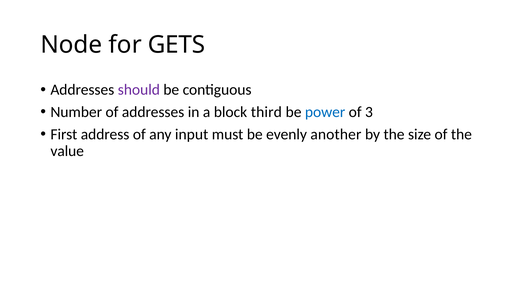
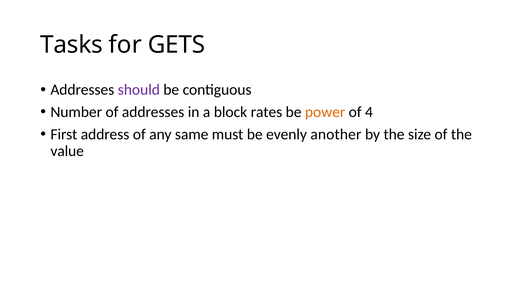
Node: Node -> Tasks (71, 45)
third: third -> rates (266, 112)
power colour: blue -> orange (325, 112)
3: 3 -> 4 (369, 112)
input: input -> same (192, 134)
